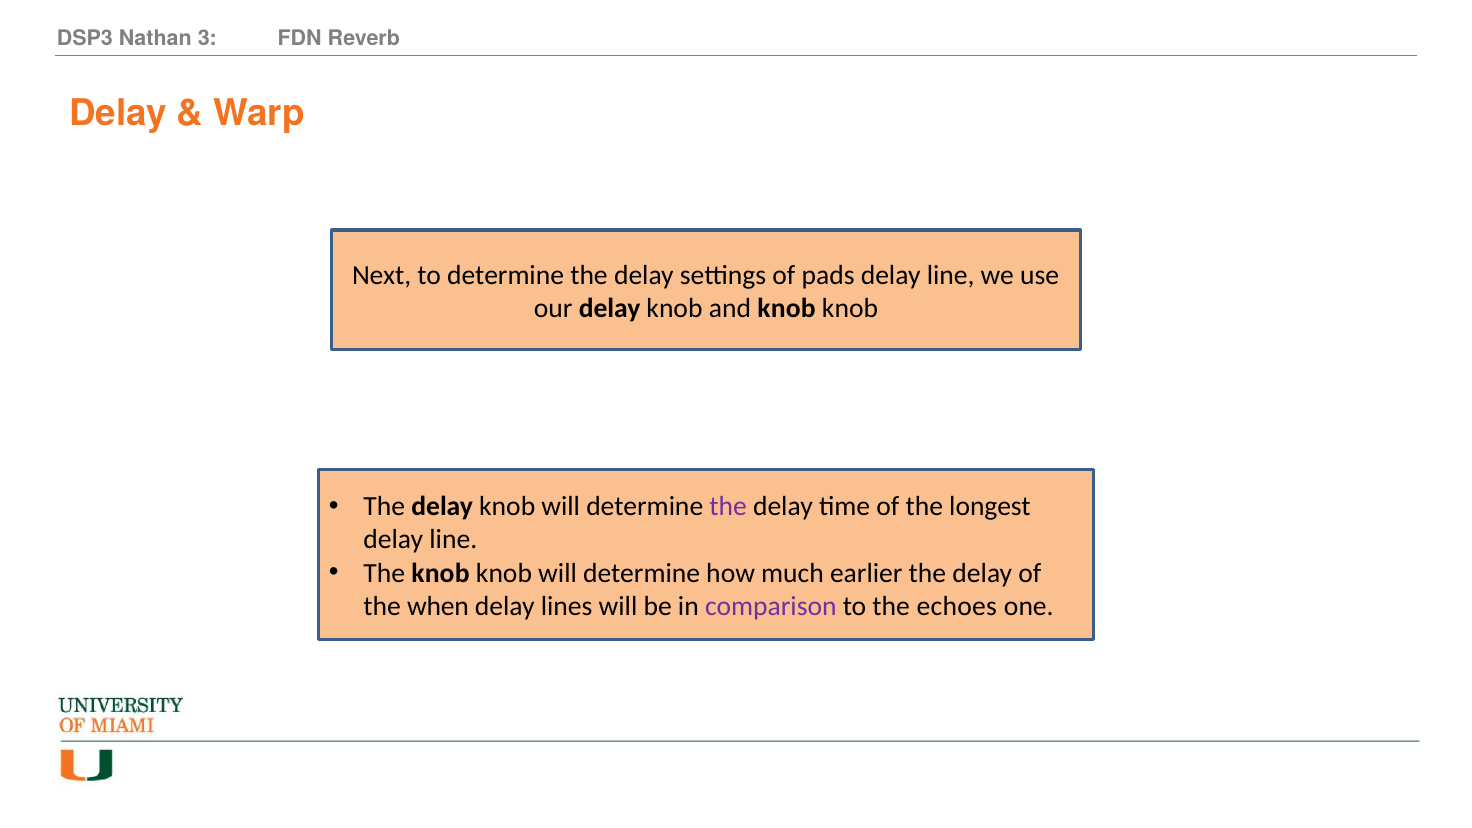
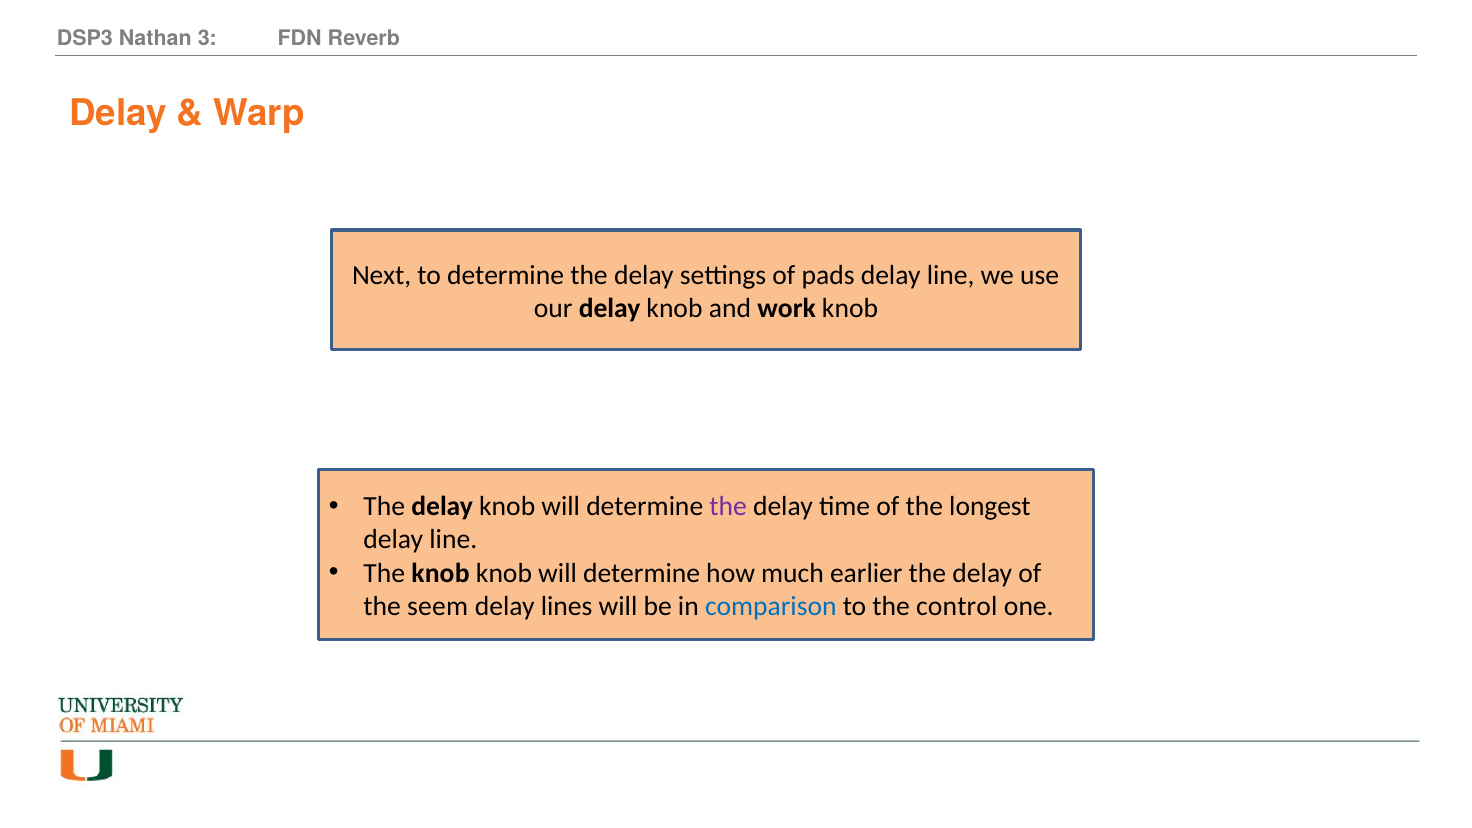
and knob: knob -> work (787, 308)
when: when -> seem (438, 606)
comparison colour: purple -> blue (771, 606)
echoes: echoes -> control (957, 606)
